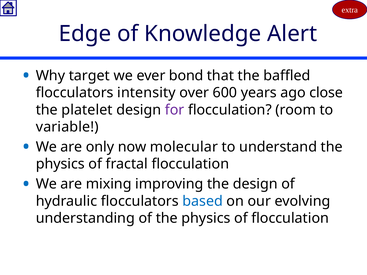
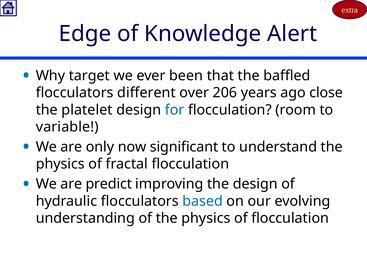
bond: bond -> been (186, 76)
intensity: intensity -> different (146, 93)
600: 600 -> 206 (225, 93)
for colour: purple -> blue (175, 110)
molecular: molecular -> significant (184, 147)
mixing: mixing -> predict (109, 184)
